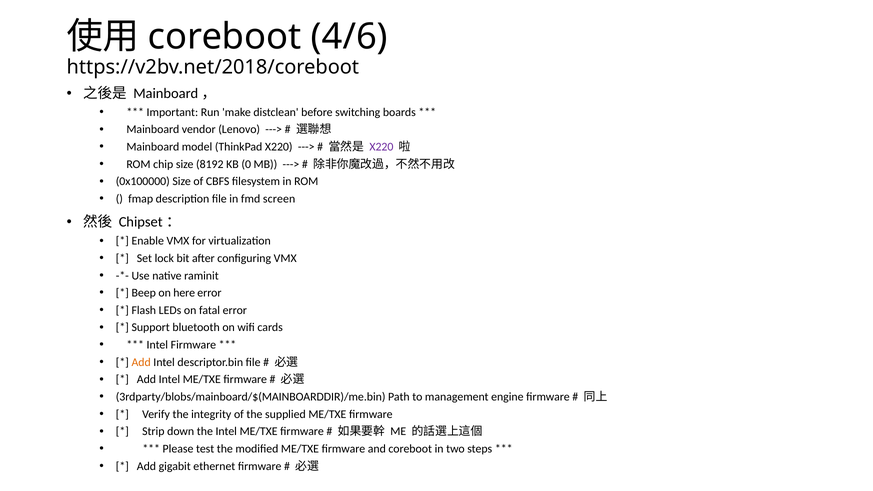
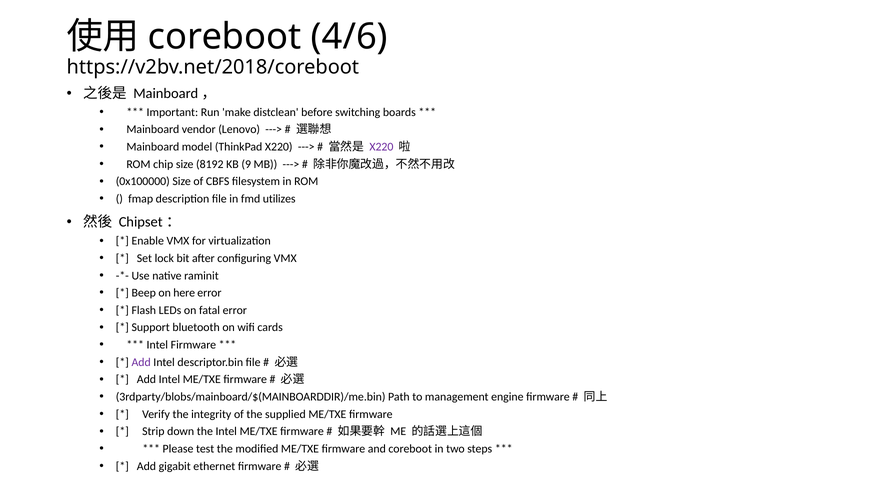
0: 0 -> 9 (246, 164)
screen: screen -> utilizes (279, 199)
Add colour: orange -> purple (141, 362)
